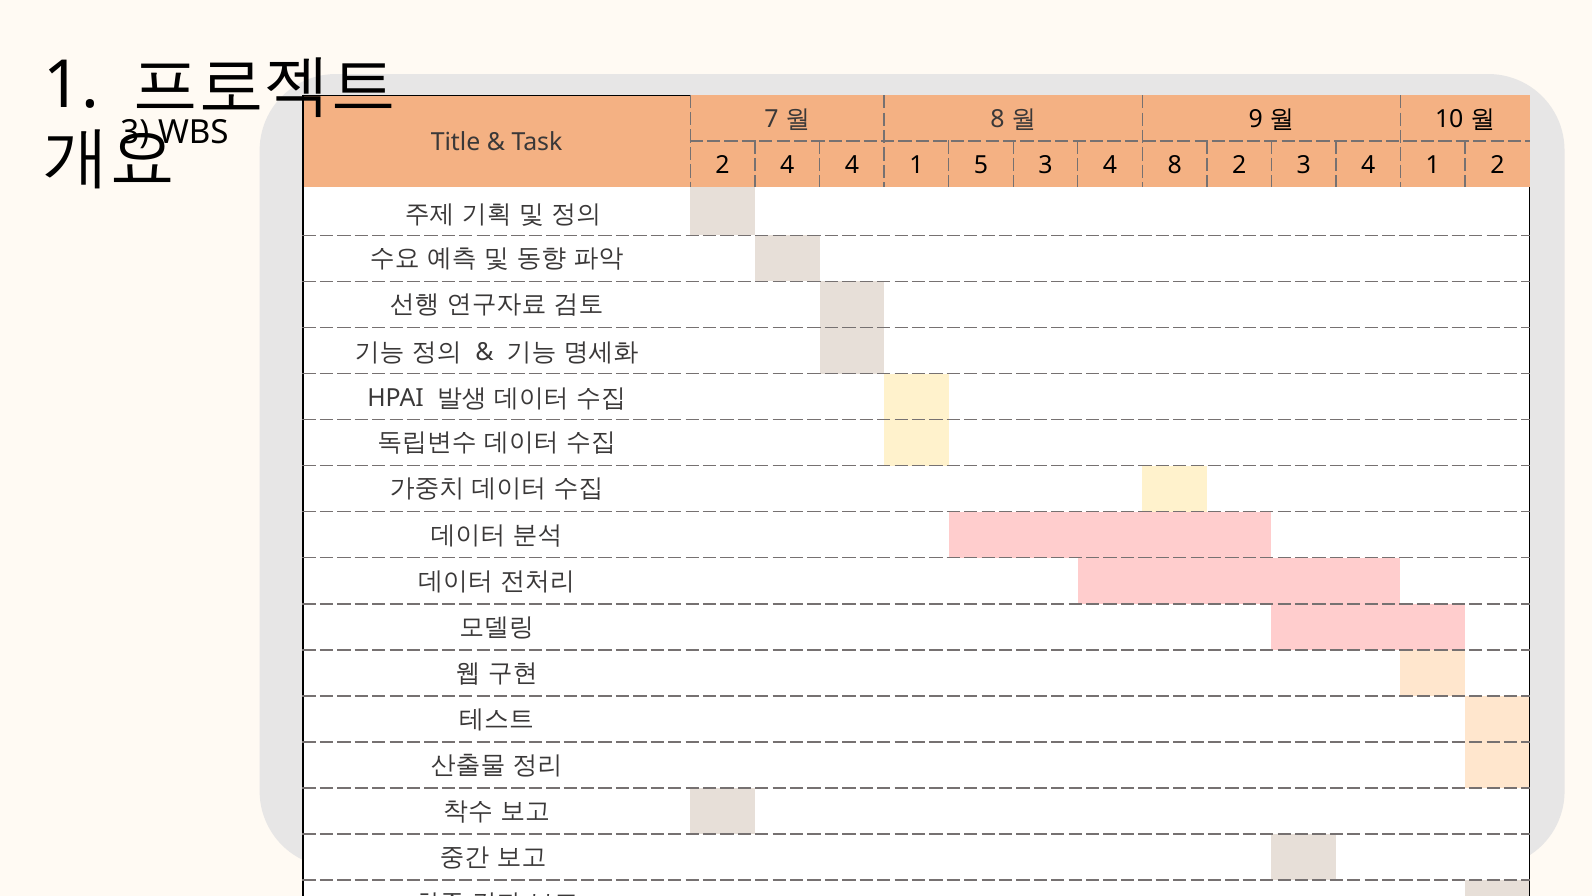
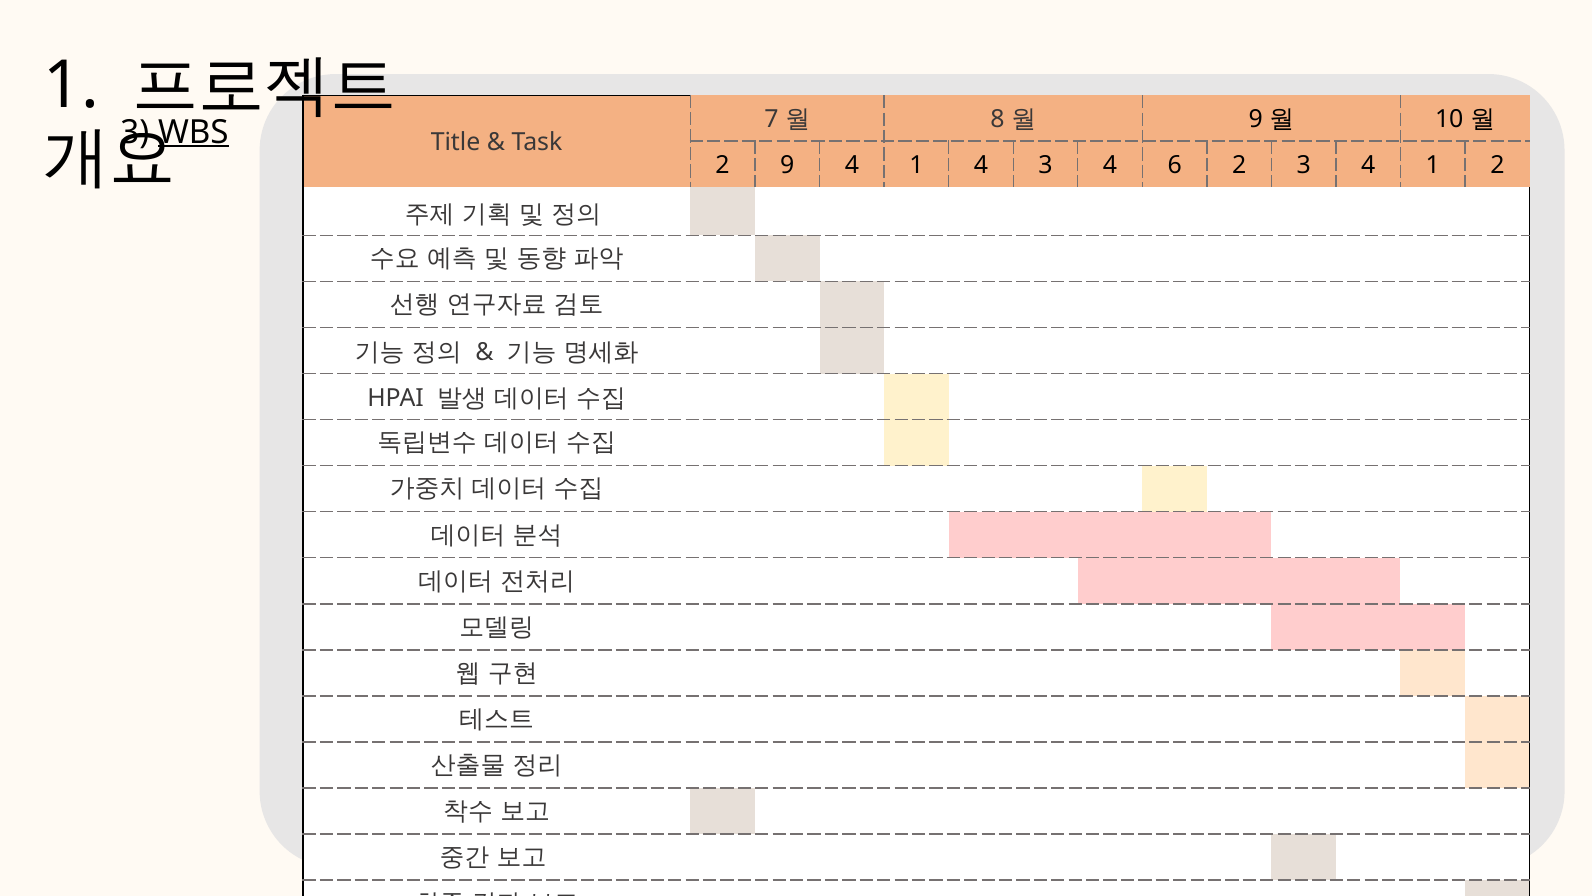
WBS underline: none -> present (193, 132)
2 4: 4 -> 9 (787, 165)
1 5: 5 -> 4 (981, 165)
4 8: 8 -> 6 (1175, 165)
